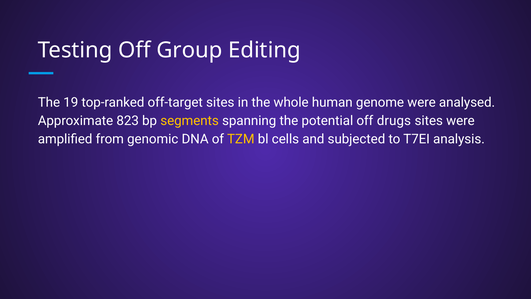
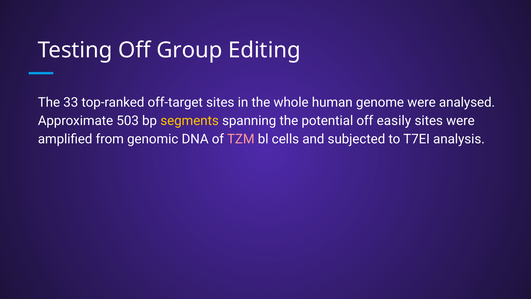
19: 19 -> 33 (71, 102)
823: 823 -> 503 (128, 121)
drugs: drugs -> easily (394, 121)
TZM colour: yellow -> pink (241, 139)
